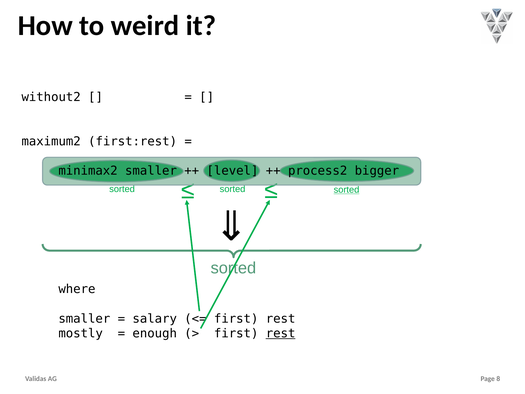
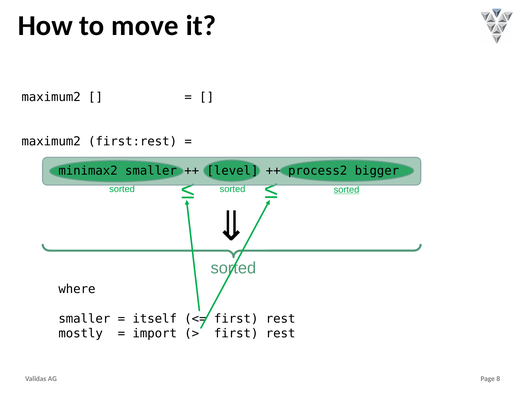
weird: weird -> move (145, 26)
without2: without2 -> maximum2 (51, 97)
salary: salary -> itself (155, 318)
enough: enough -> import (155, 333)
rest underline: present -> none (281, 333)
